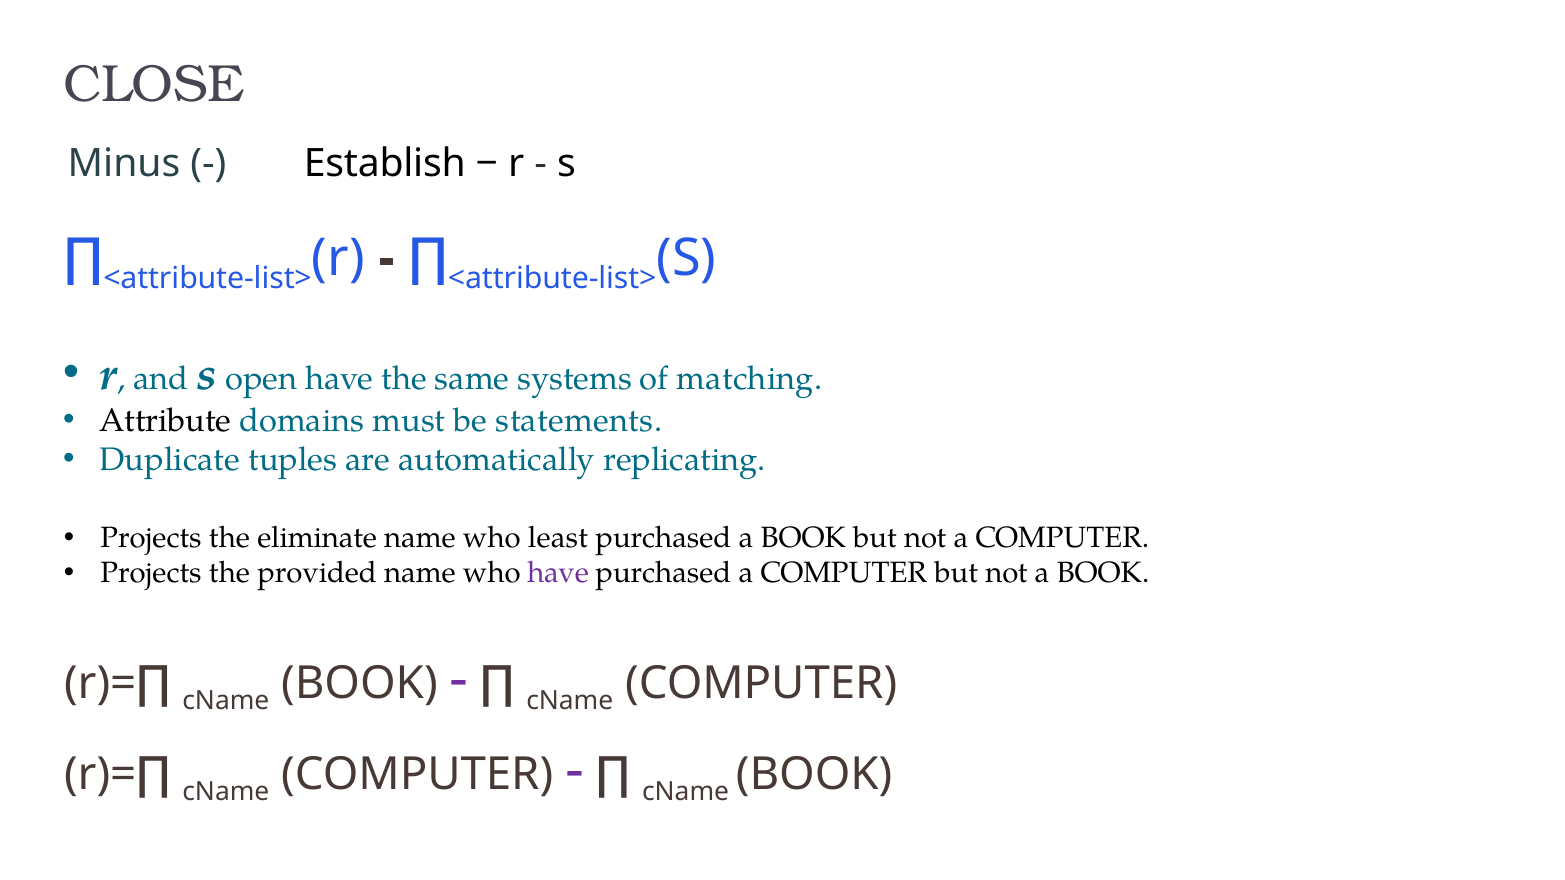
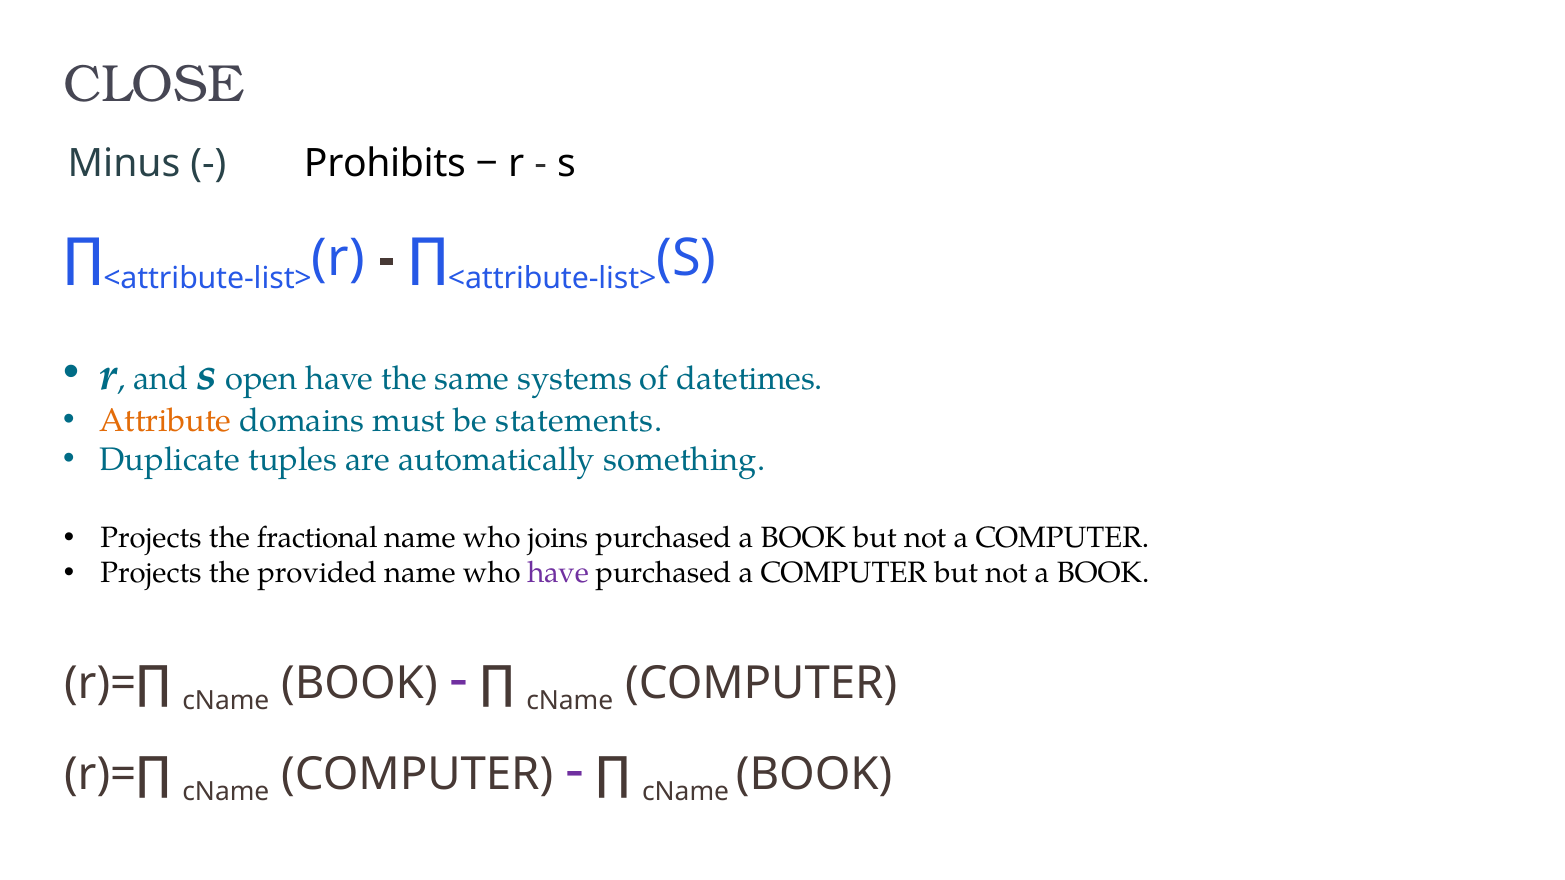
Establish: Establish -> Prohibits (385, 164)
matching: matching -> datetimes (750, 379)
Attribute colour: black -> orange (166, 420)
replicating: replicating -> something (684, 460)
eliminate: eliminate -> fractional (317, 538)
least: least -> joins (558, 538)
